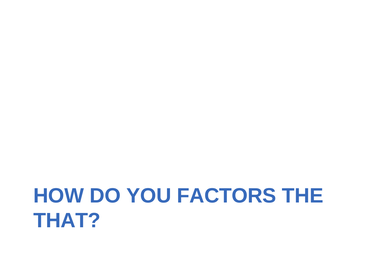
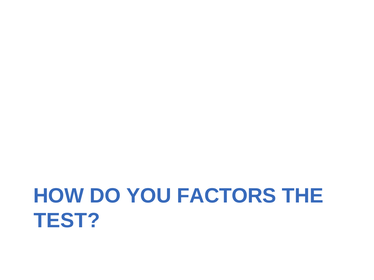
THAT: THAT -> TEST (67, 221)
